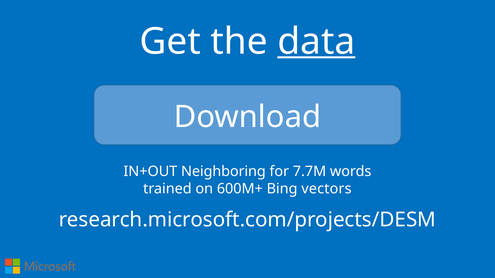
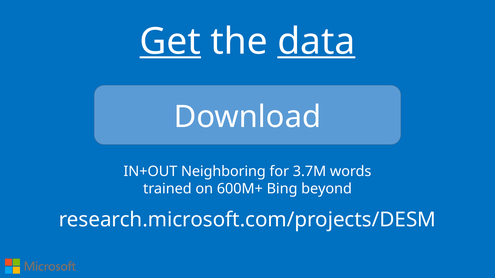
Get underline: none -> present (170, 42)
7.7M: 7.7M -> 3.7M (309, 172)
vectors: vectors -> beyond (327, 189)
